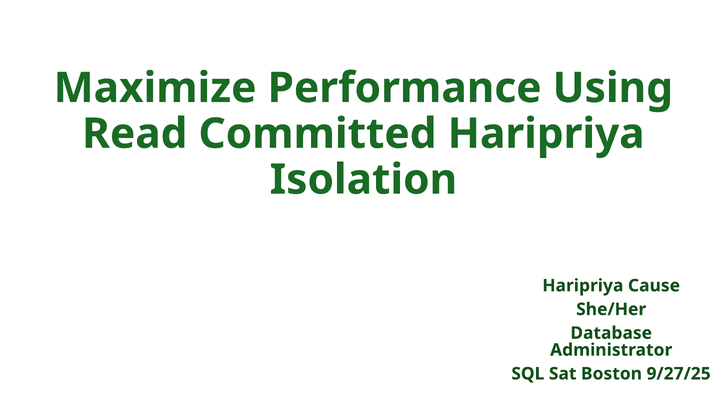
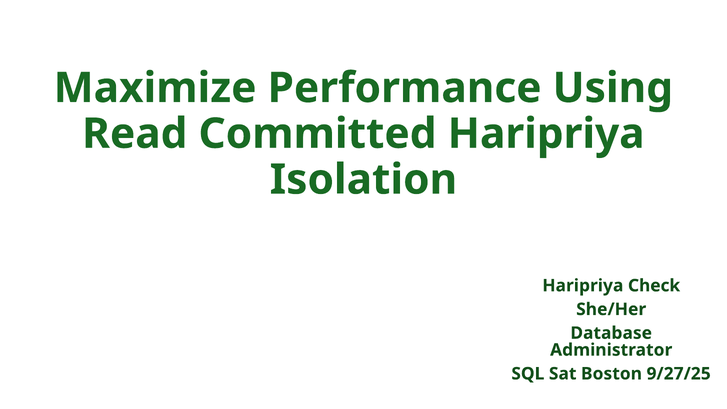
Cause: Cause -> Check (654, 286)
